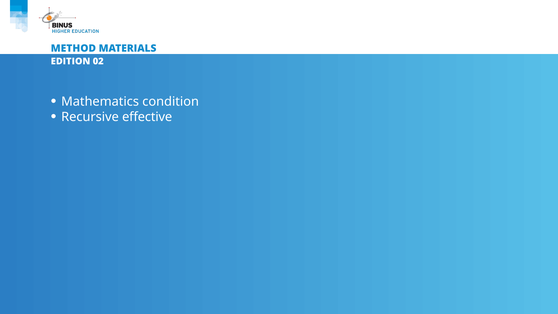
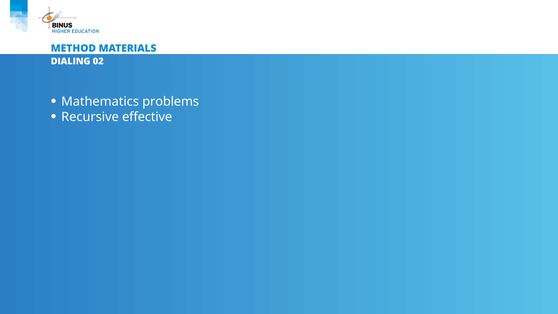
EDITION: EDITION -> DIALING (71, 62)
condition: condition -> problems (171, 102)
